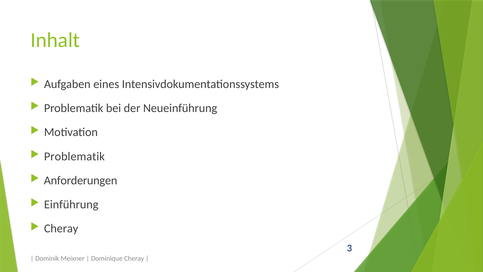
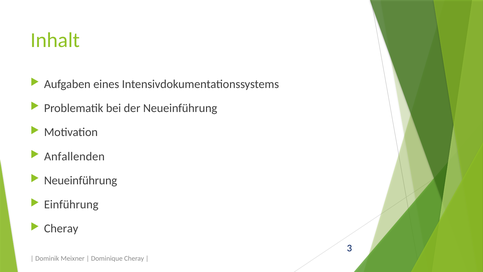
Problematik: Problematik -> Anfallenden (74, 156)
Anforderungen: Anforderungen -> Neueinführung (81, 180)
